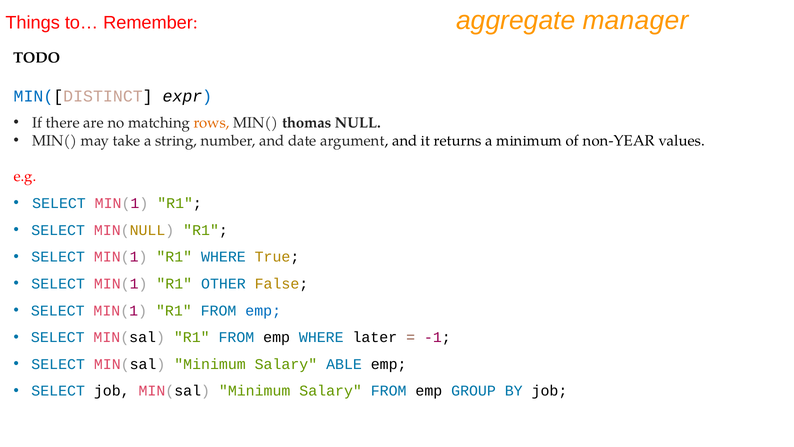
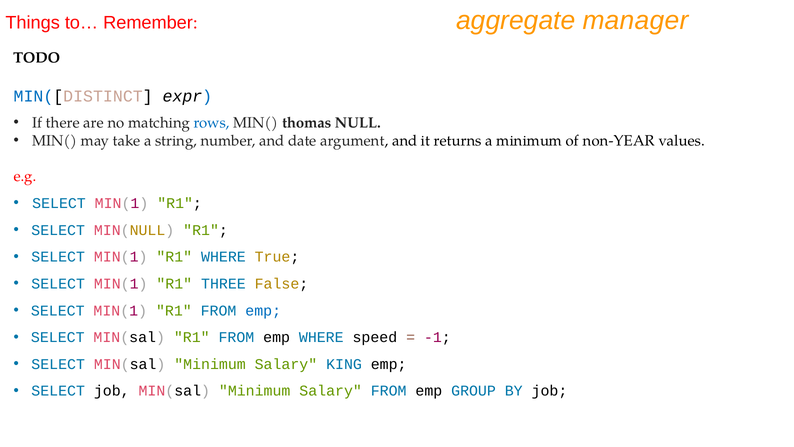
rows colour: orange -> blue (212, 123)
OTHER: OTHER -> THREE (223, 284)
later: later -> speed (375, 337)
ABLE: ABLE -> KING (344, 364)
